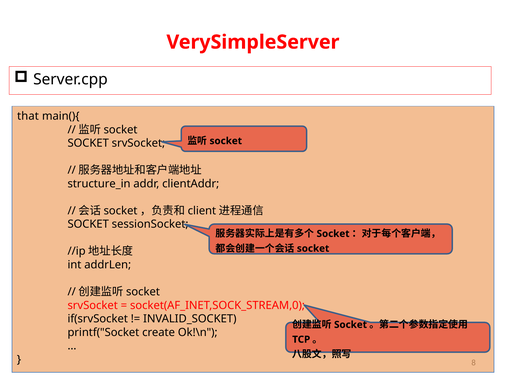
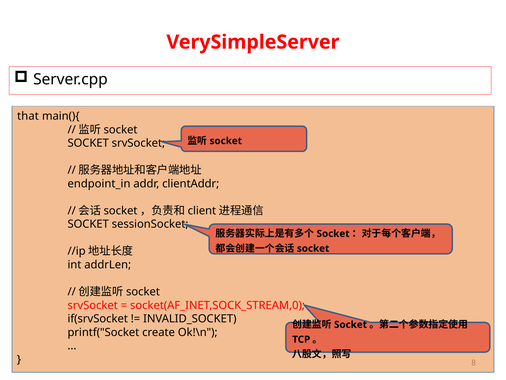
structure_in: structure_in -> endpoint_in (99, 184)
